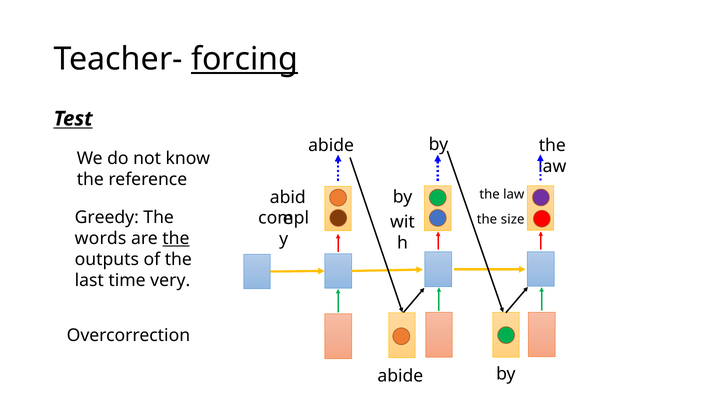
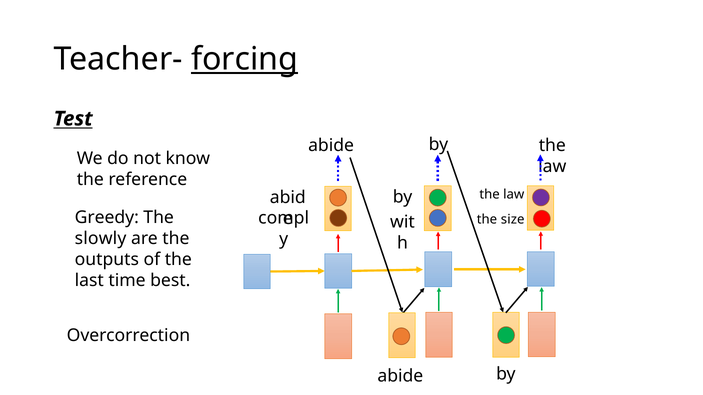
words: words -> slowly (101, 239)
the underline: present -> none (176, 239)
very: very -> best (170, 281)
